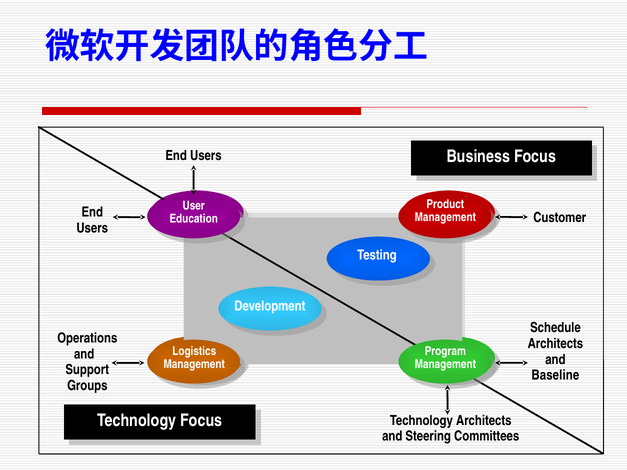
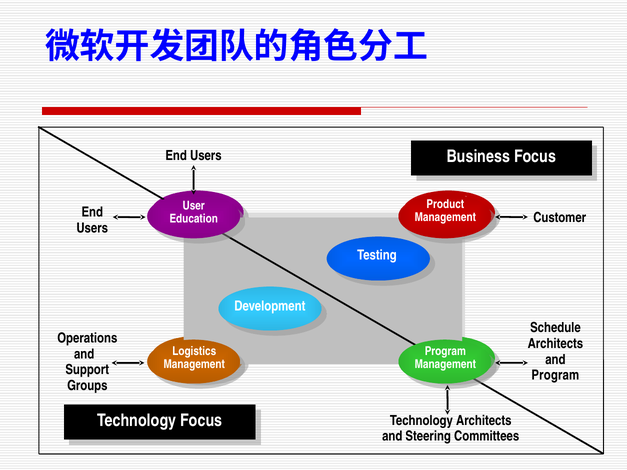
Baseline: Baseline -> Program (555, 375)
